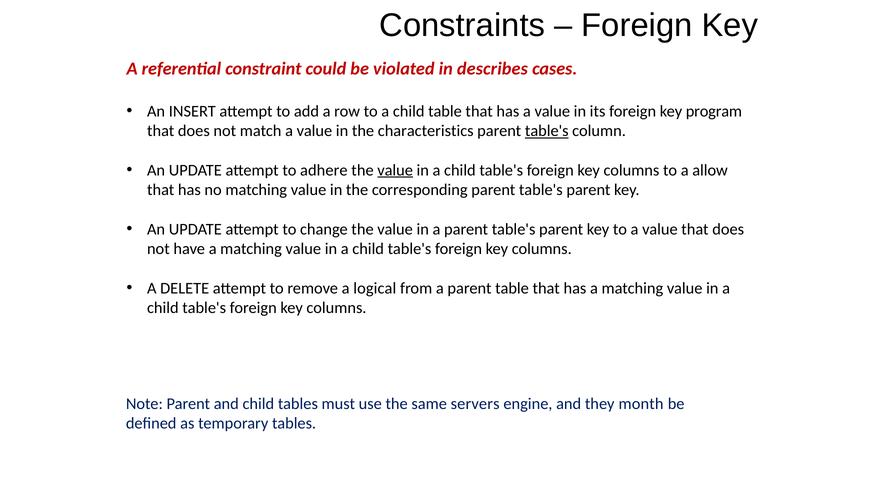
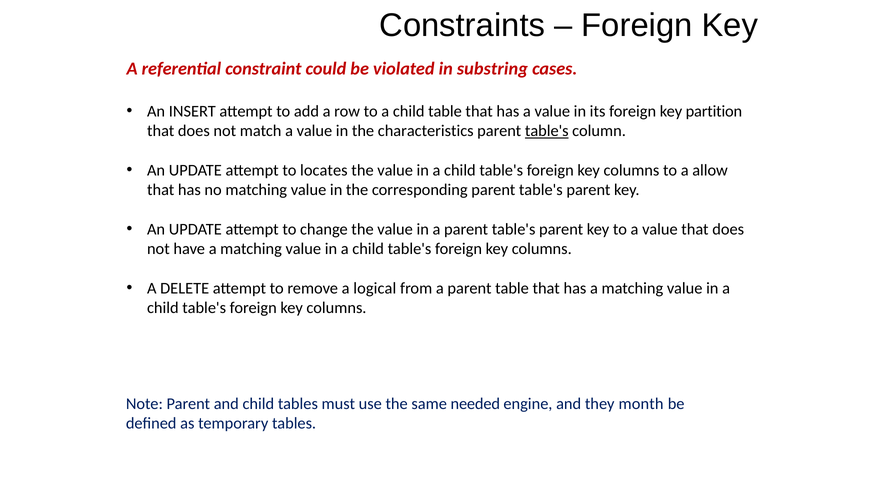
describes: describes -> substring (492, 69)
program: program -> partition (714, 111)
adhere: adhere -> locates (324, 170)
value underline: present -> none (395, 170)
servers: servers -> needed (475, 403)
